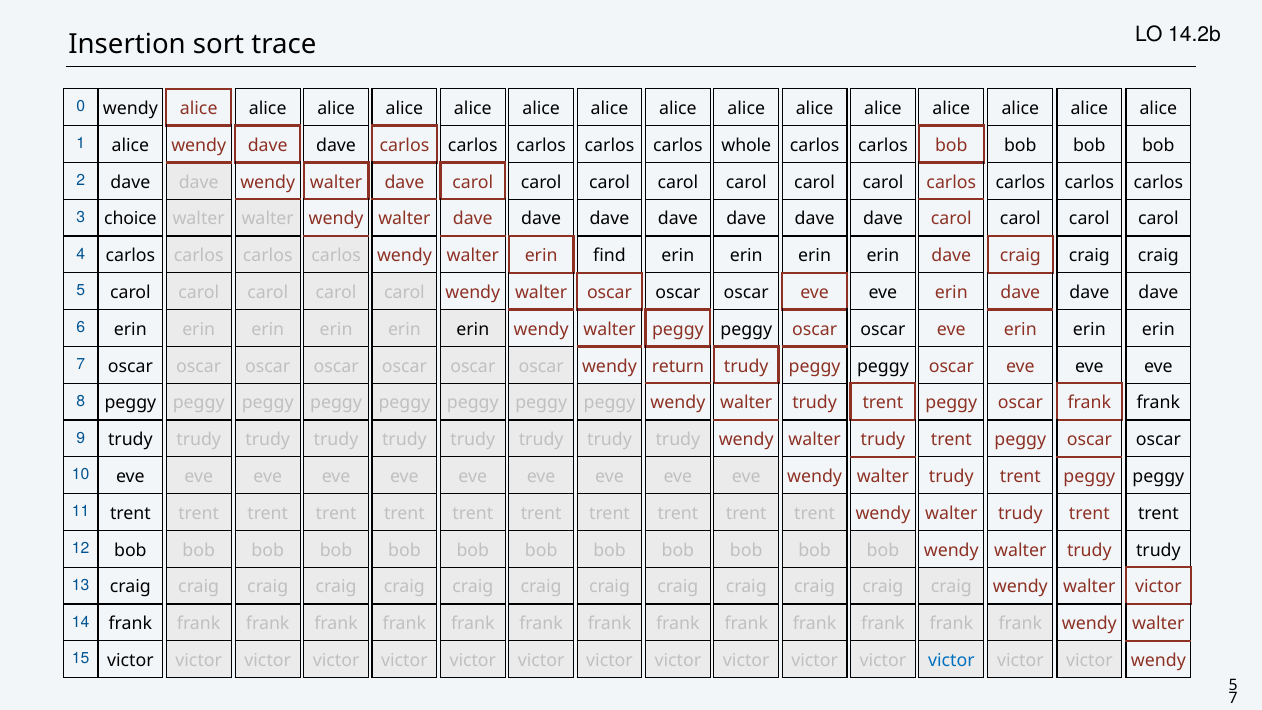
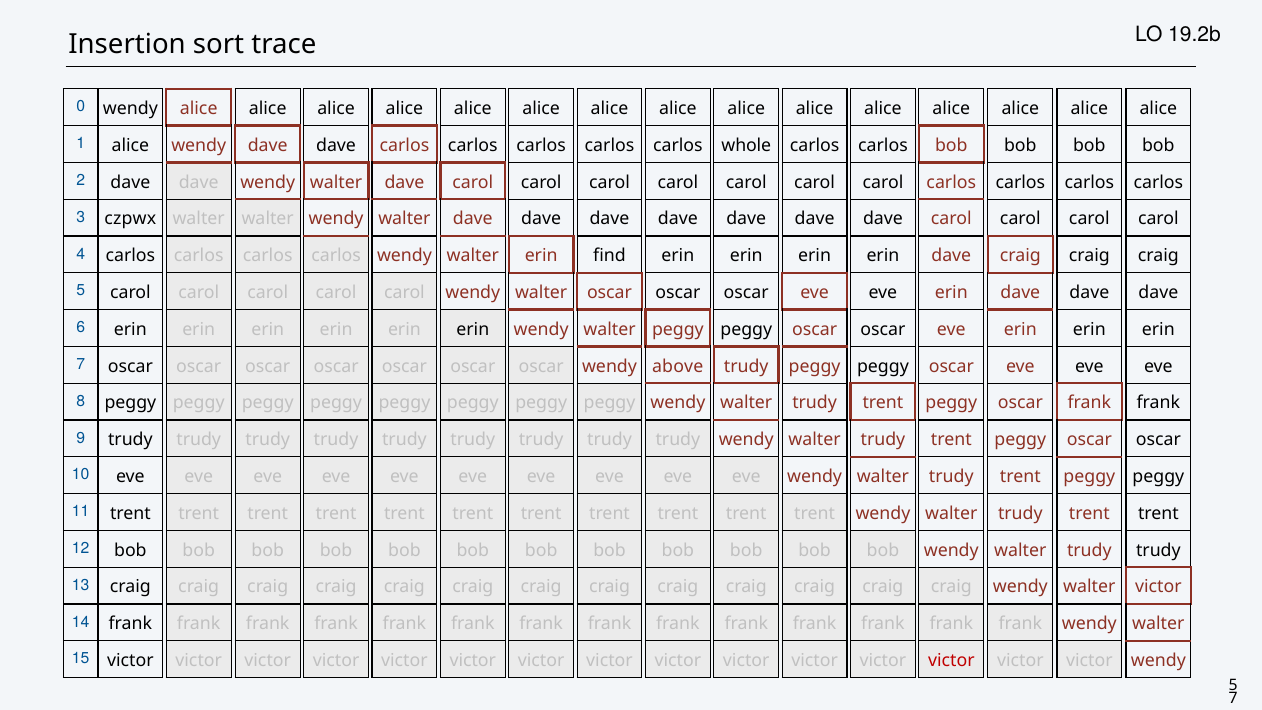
14.2b: 14.2b -> 19.2b (1195, 34)
choice: choice -> czpwx (130, 219)
return: return -> above (678, 366)
victor colour: blue -> red (951, 661)
